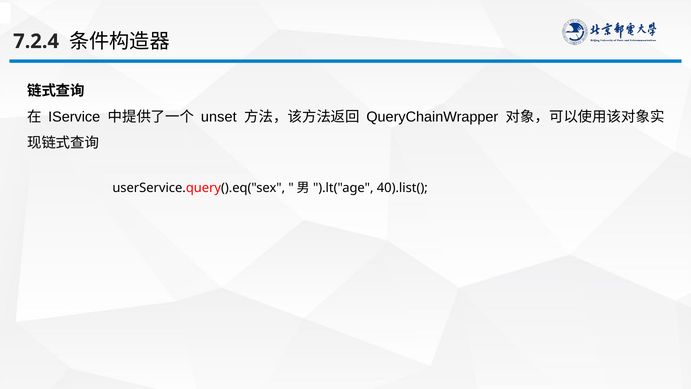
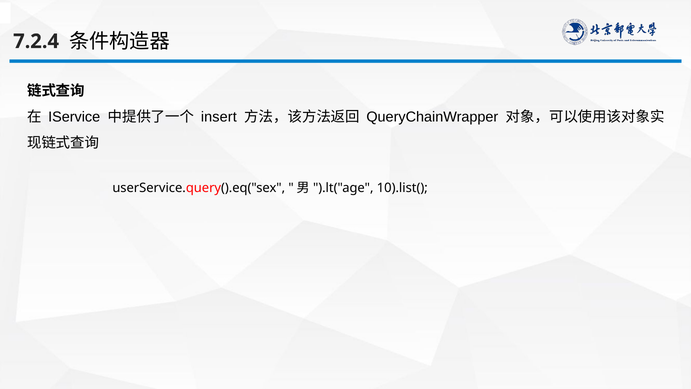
unset: unset -> insert (219, 117)
40).list(: 40).list( -> 10).list( (402, 188)
